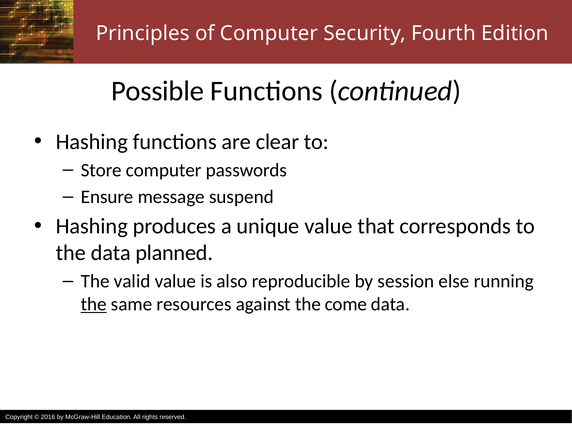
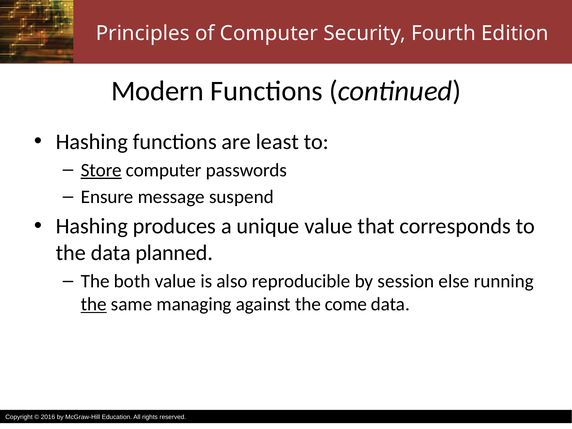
Possible: Possible -> Modern (157, 91)
clear: clear -> least (277, 142)
Store underline: none -> present (101, 170)
valid: valid -> both (132, 281)
resources: resources -> managing (194, 304)
